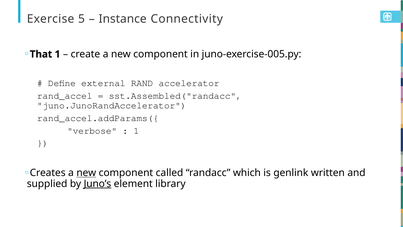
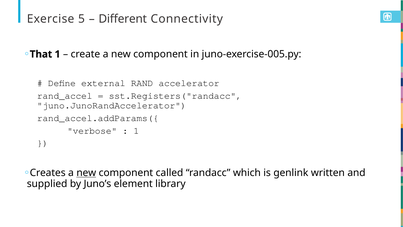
Instance: Instance -> Different (123, 19)
sst.Assembled("randacc: sst.Assembled("randacc -> sst.Registers("randacc (175, 95)
Juno’s underline: present -> none (97, 183)
